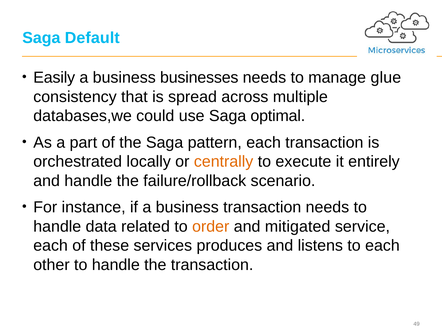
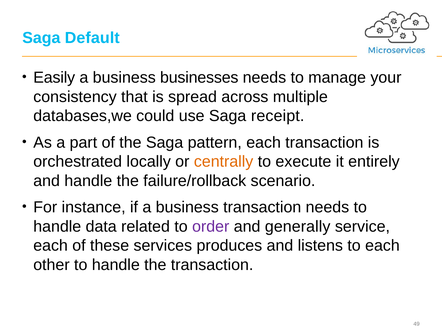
glue: glue -> your (386, 77)
optimal: optimal -> receipt (278, 116)
order colour: orange -> purple (211, 226)
mitigated: mitigated -> generally (298, 226)
